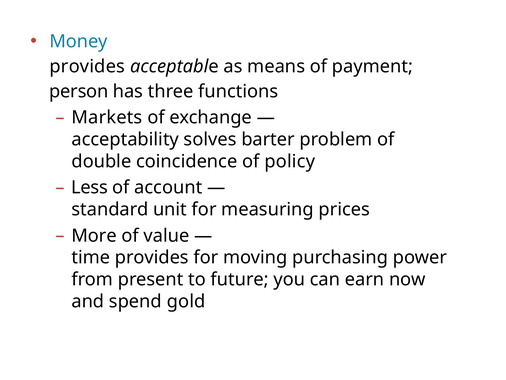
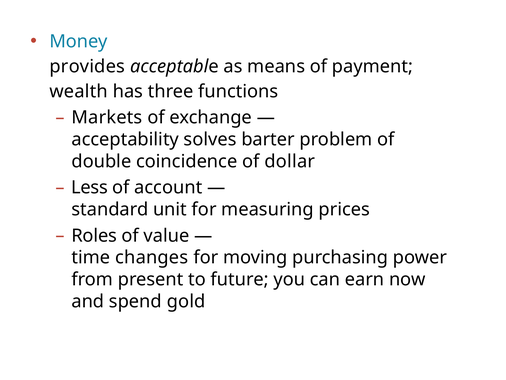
person: person -> wealth (79, 91)
policy: policy -> dollar (290, 161)
More: More -> Roles (94, 235)
time provides: provides -> changes (152, 257)
